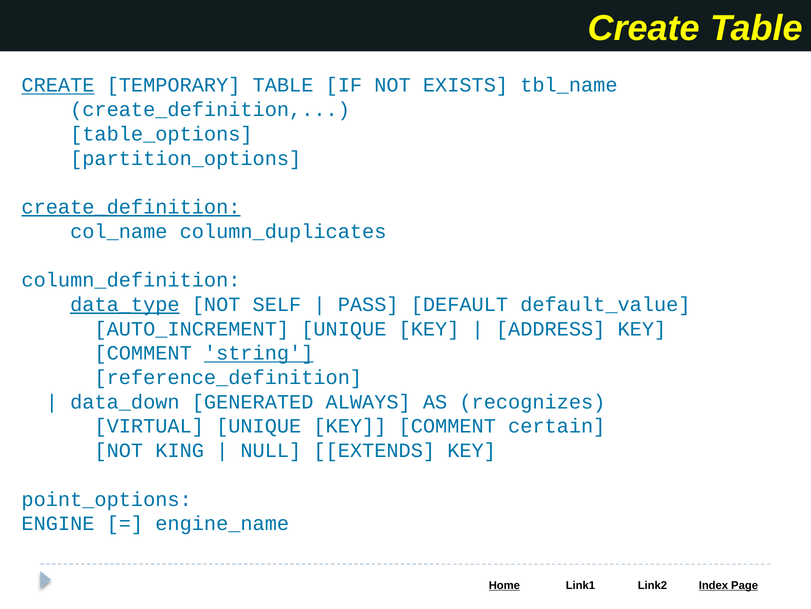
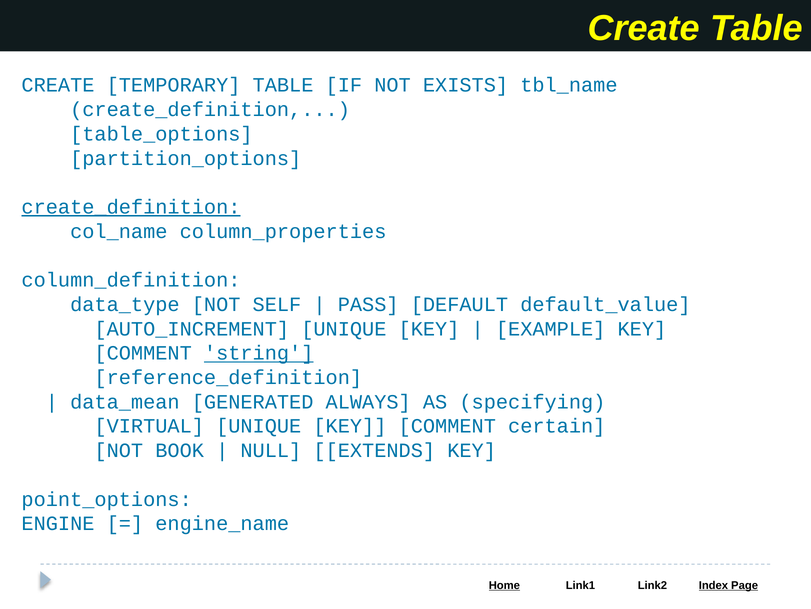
CREATE underline: present -> none (58, 85)
column_duplicates: column_duplicates -> column_properties (283, 231)
data_type underline: present -> none (125, 304)
ADDRESS: ADDRESS -> EXAMPLE (551, 328)
data_down: data_down -> data_mean (125, 401)
recognizes: recognizes -> specifying (532, 401)
KING: KING -> BOOK (180, 450)
